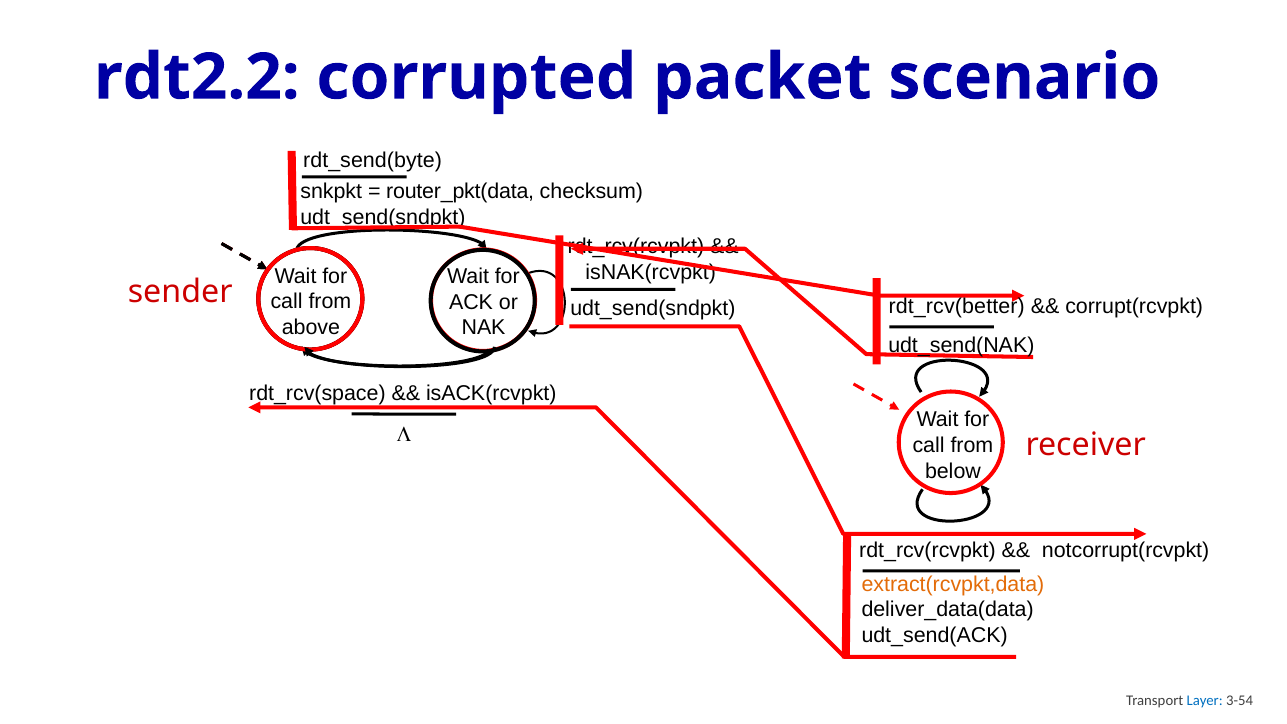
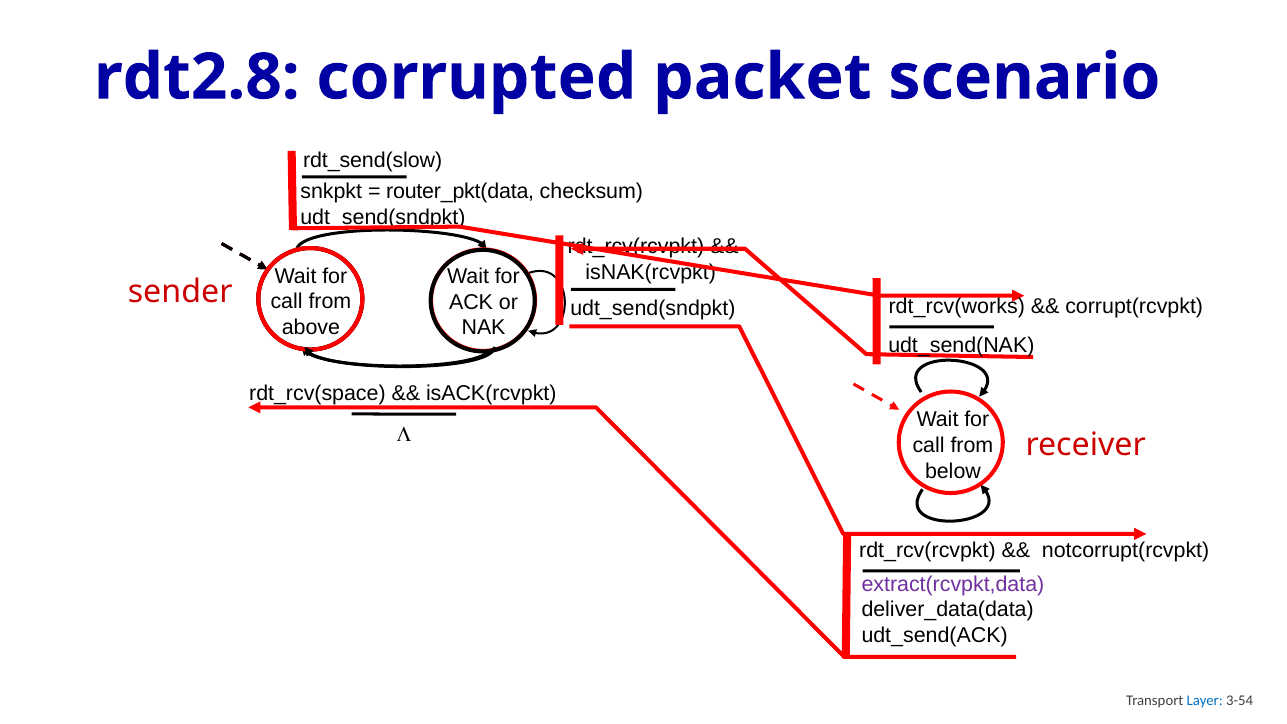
rdt2.2: rdt2.2 -> rdt2.8 (197, 77)
rdt_send(byte: rdt_send(byte -> rdt_send(slow (373, 161)
rdt_rcv(better: rdt_rcv(better -> rdt_rcv(works (957, 306)
extract(rcvpkt,data colour: orange -> purple (953, 584)
